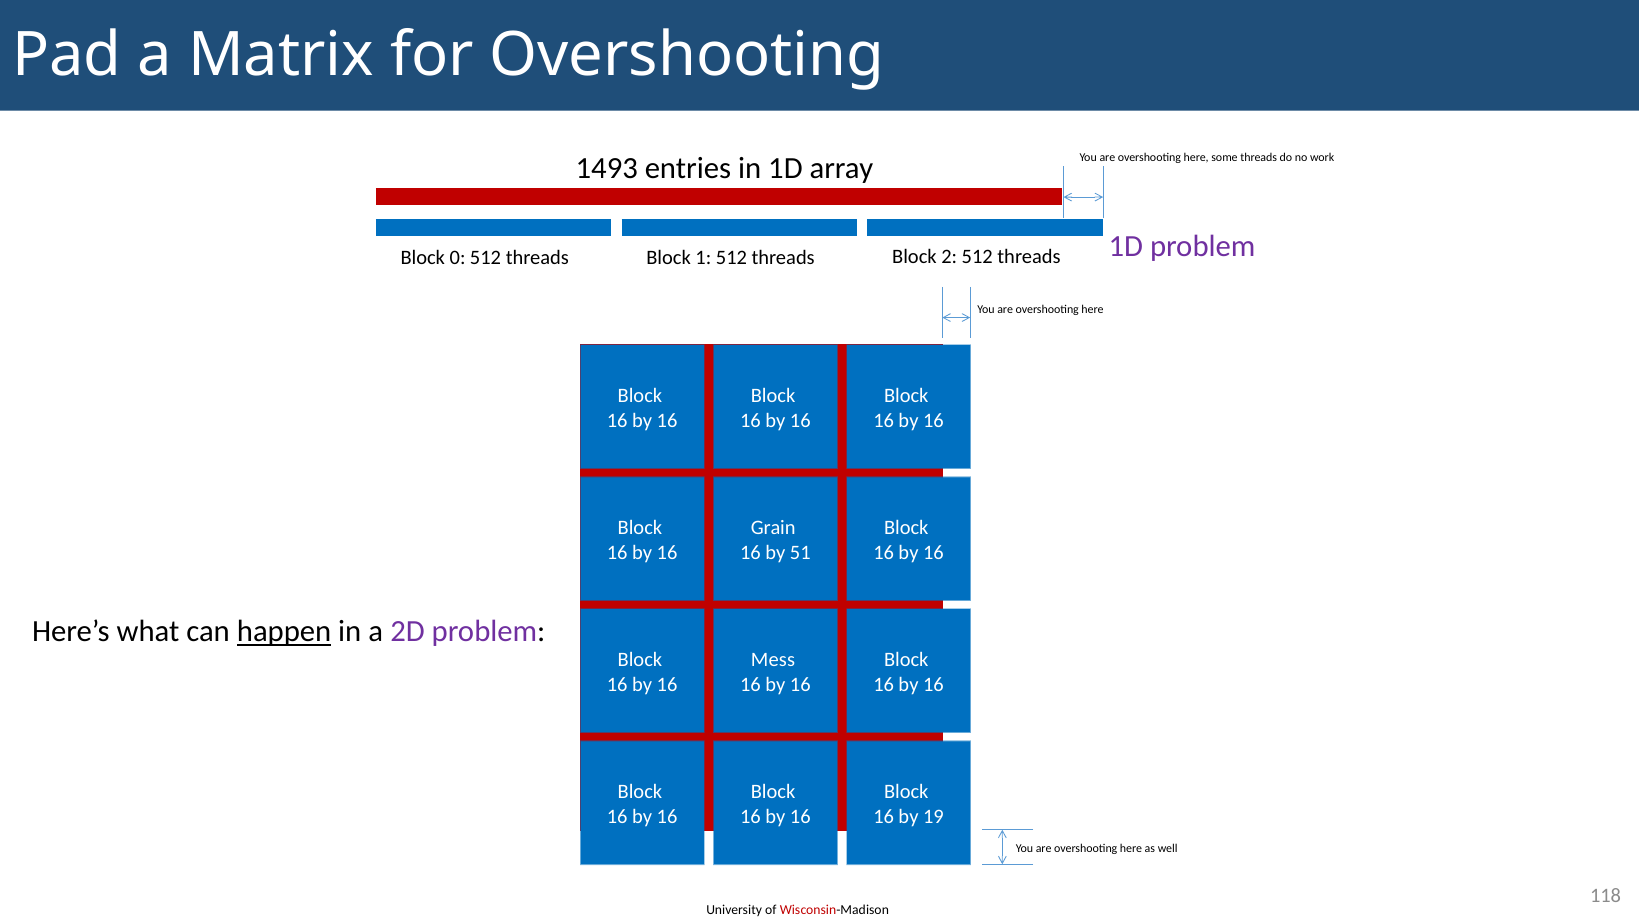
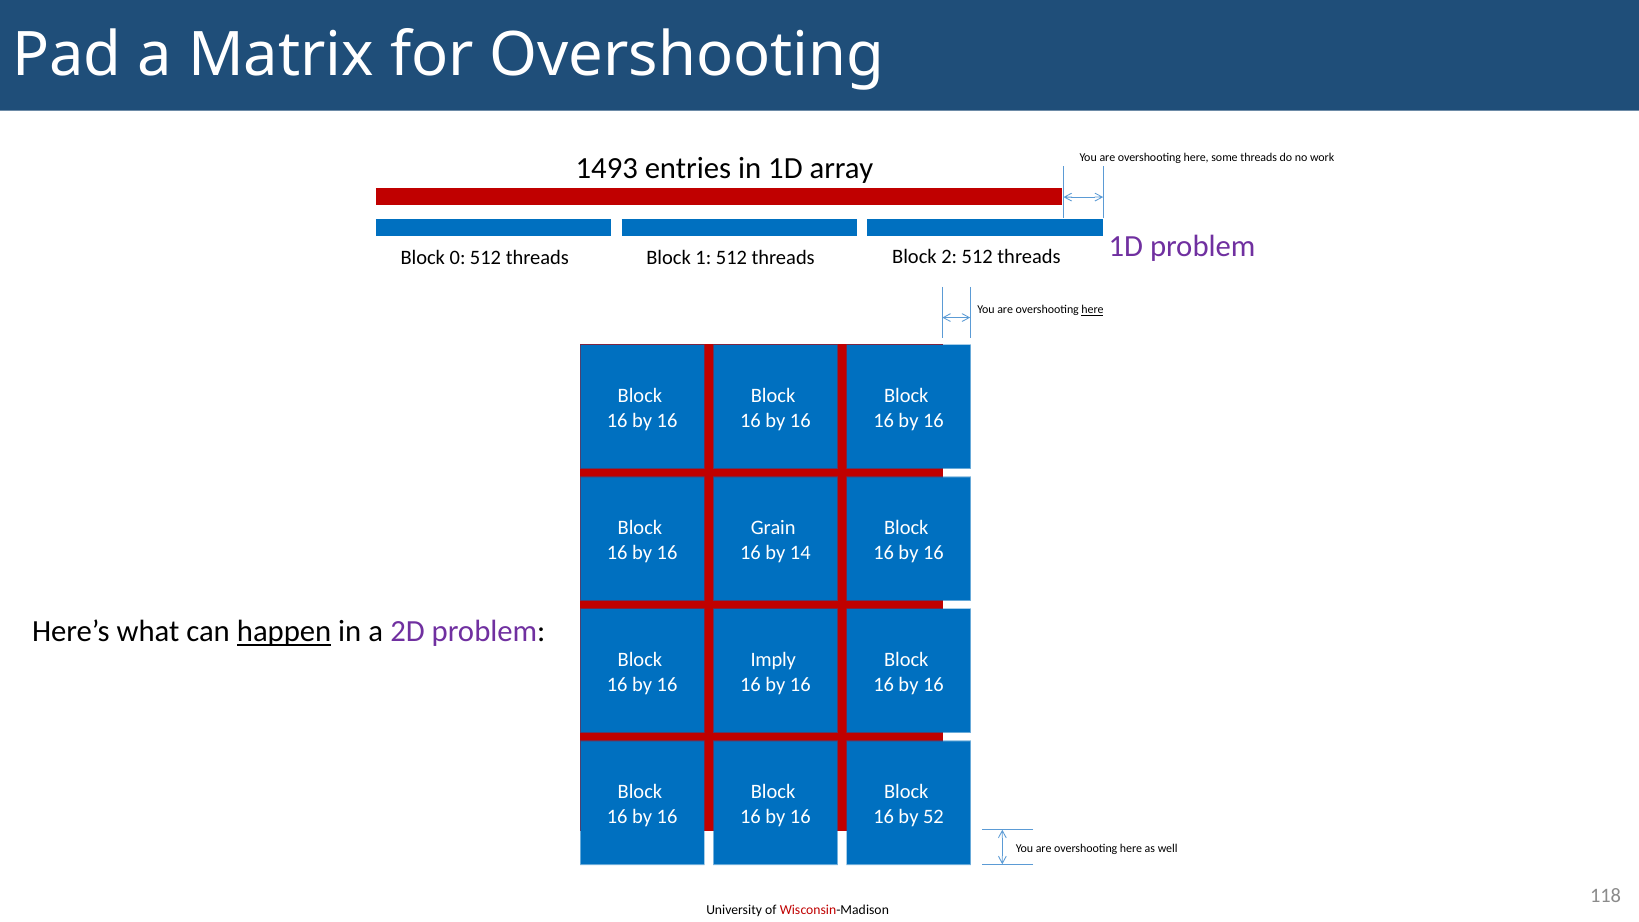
here underline: none -> present (1092, 310)
51: 51 -> 14 (800, 552)
Mess: Mess -> Imply (773, 660)
19: 19 -> 52 (933, 816)
